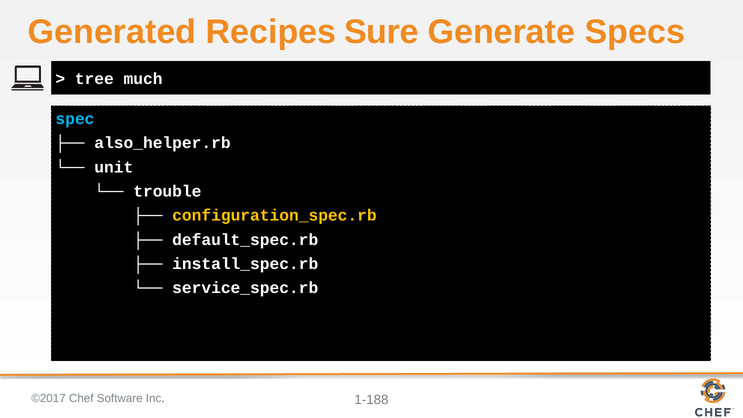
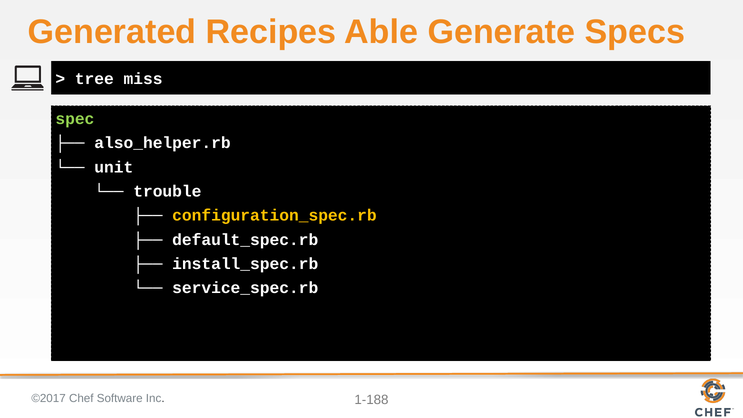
Sure: Sure -> Able (381, 32)
much: much -> miss (143, 79)
spec colour: light blue -> light green (75, 119)
